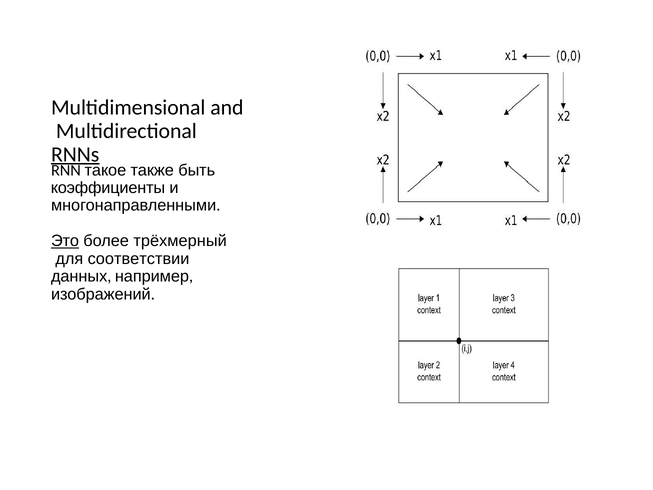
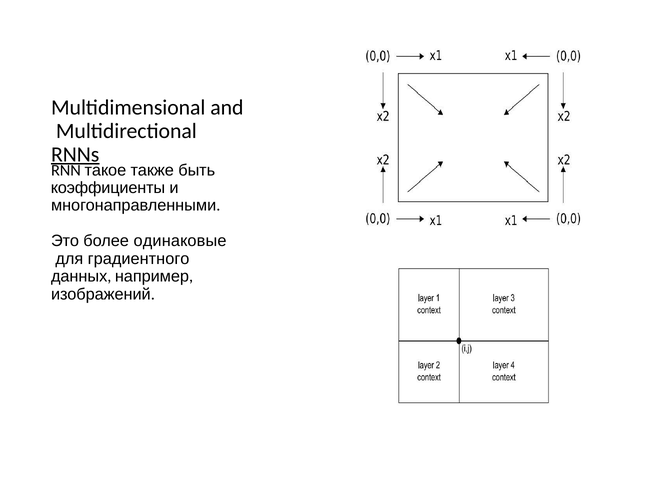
Это underline: present -> none (65, 241)
трёхмерный: трёхмерный -> одинаковые (180, 241)
соответствии: соответствии -> градиентного (139, 259)
